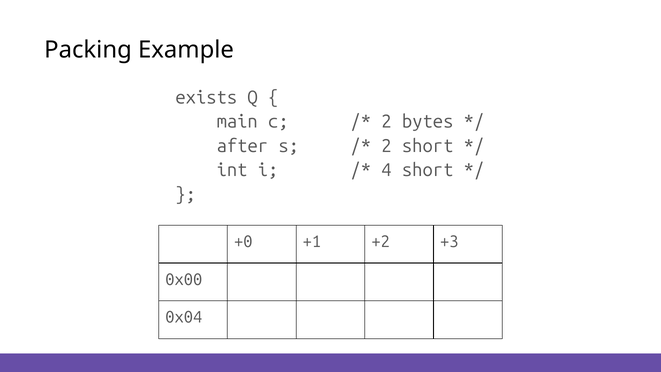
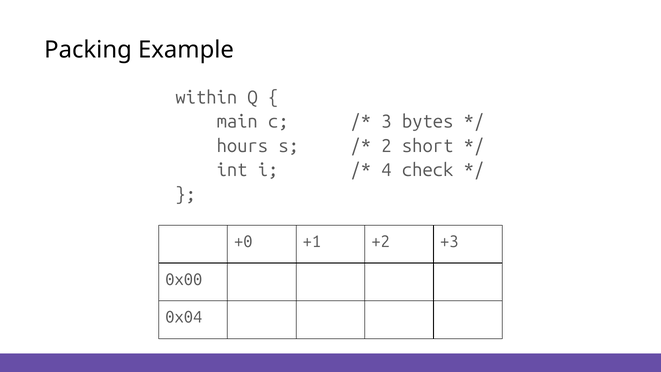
exists: exists -> within (206, 98)
2: 2 -> 3 (387, 122)
after: after -> hours (242, 146)
4 short: short -> check (428, 170)
